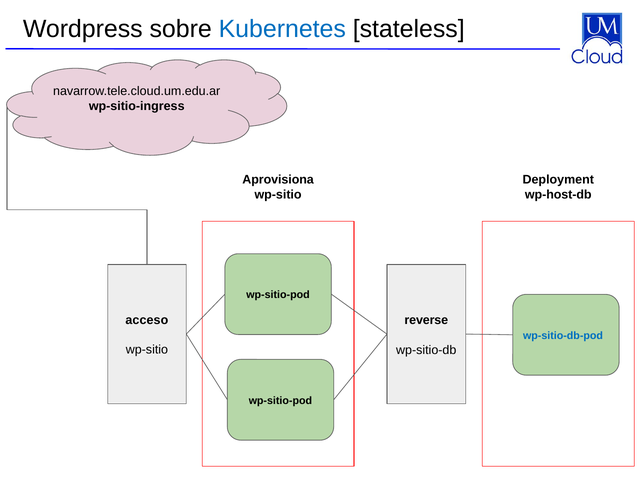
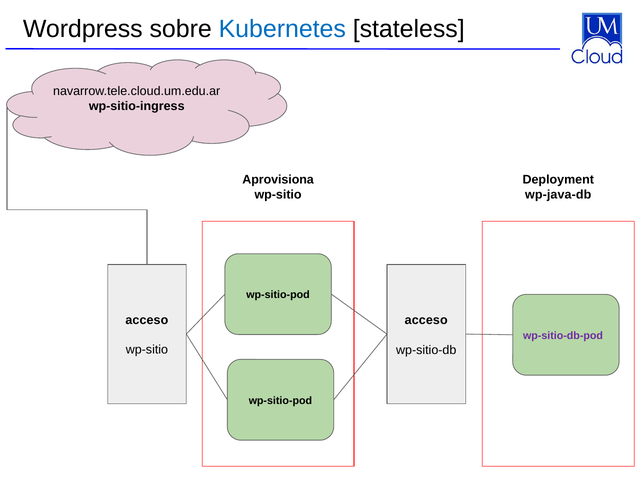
wp-host-db: wp-host-db -> wp-java-db (558, 195)
reverse: reverse -> acceso (426, 320)
wp-sitio-db-pod colour: blue -> purple (563, 335)
